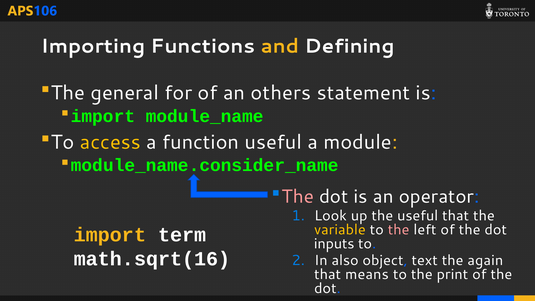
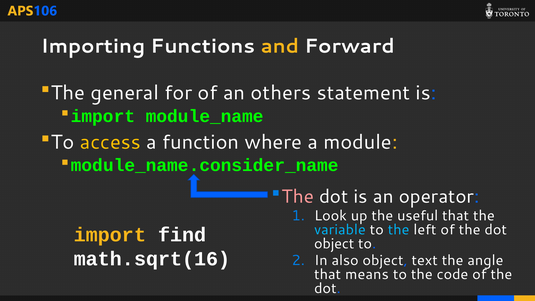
Defining: Defining -> Forward (350, 46)
function useful: useful -> where (273, 142)
variable colour: yellow -> light blue (340, 230)
the colour: pink -> light blue (399, 230)
term: term -> find (182, 235)
inputs: inputs -> object (334, 244)
again: again -> angle (485, 260)
print: print -> code (452, 274)
